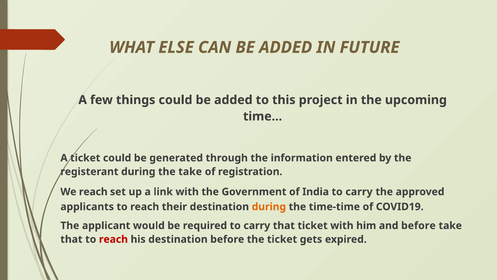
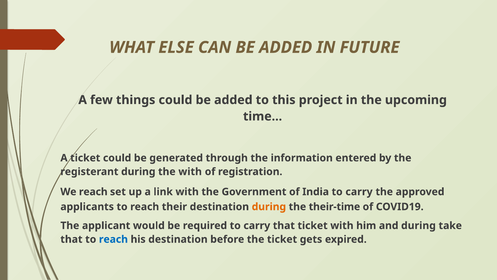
the take: take -> with (190, 171)
time-time: time-time -> their-time (334, 206)
and before: before -> during (418, 225)
reach colour: red -> blue (113, 239)
